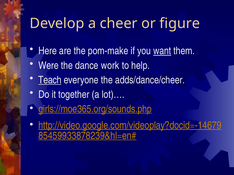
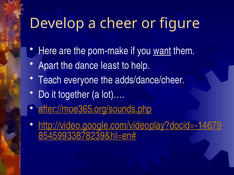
Were: Were -> Apart (48, 66)
work: work -> least (110, 66)
Teach underline: present -> none (50, 80)
girls://moe365.org/sounds.php: girls://moe365.org/sounds.php -> after://moe365.org/sounds.php (95, 109)
